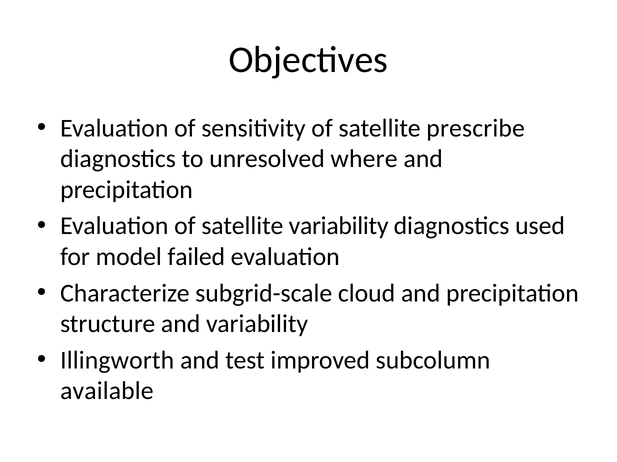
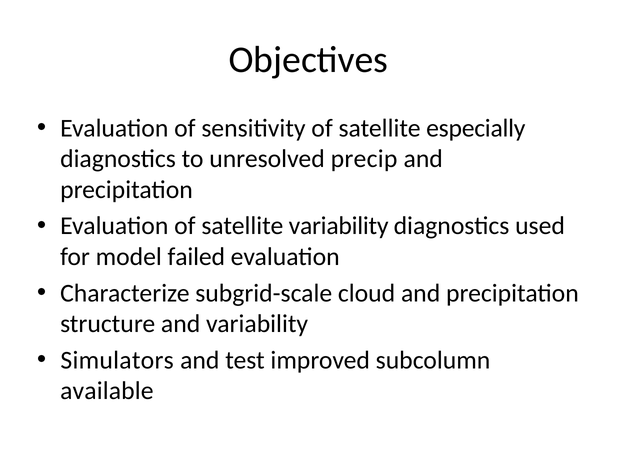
prescribe: prescribe -> especially (476, 128)
where: where -> precip (364, 159)
Illingworth: Illingworth -> Simulators (117, 361)
